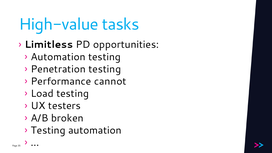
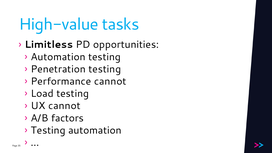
UX testers: testers -> cannot (64, 106)
broken: broken -> factors (67, 118)
